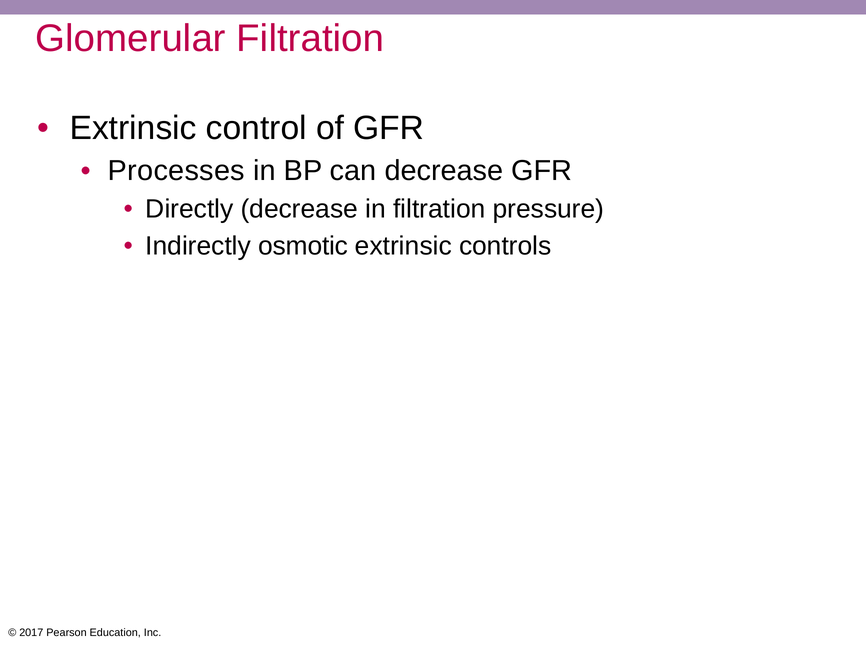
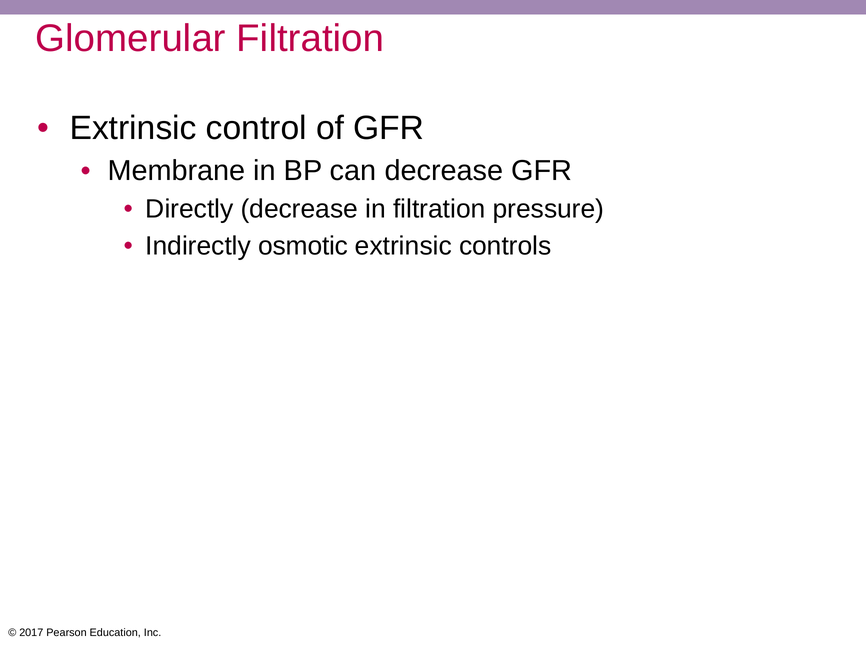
Processes: Processes -> Membrane (177, 171)
